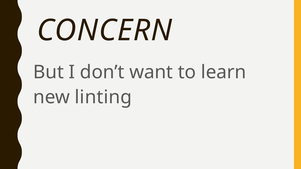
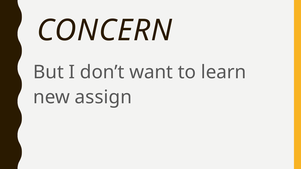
linting: linting -> assign (103, 97)
